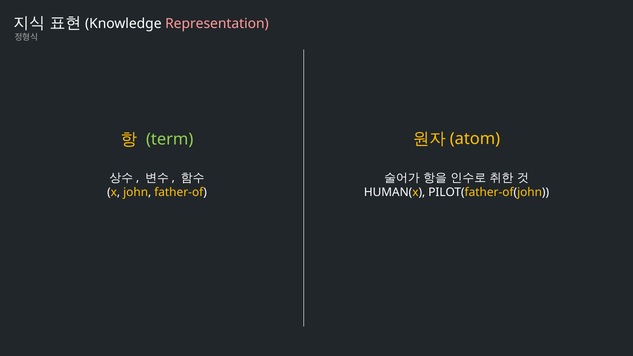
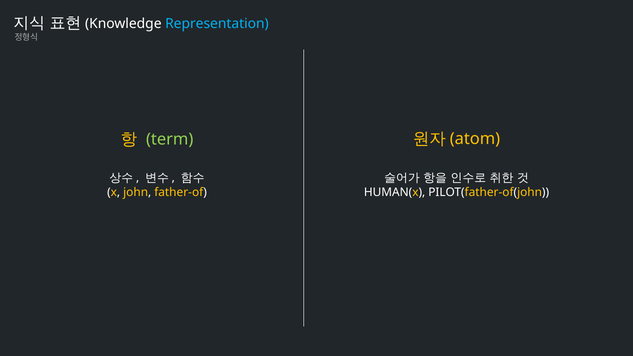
Representation colour: pink -> light blue (217, 23)
